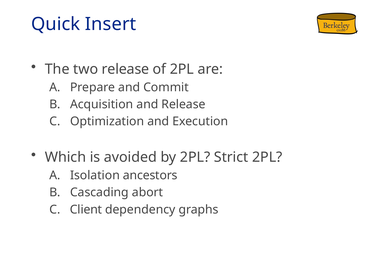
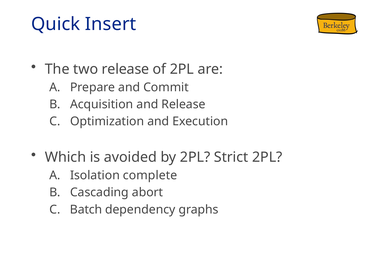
ancestors: ancestors -> complete (150, 176)
Client: Client -> Batch (86, 210)
